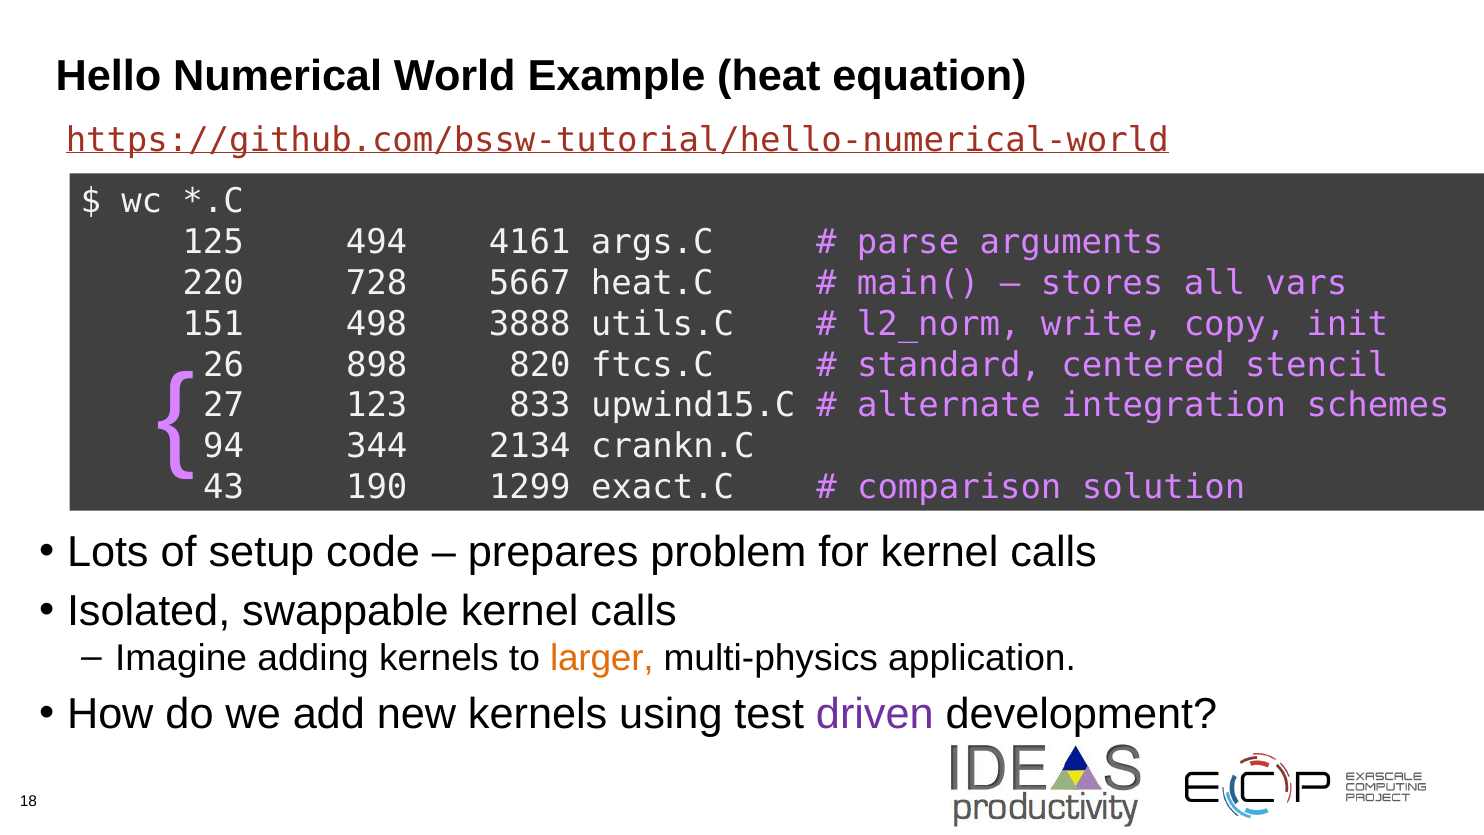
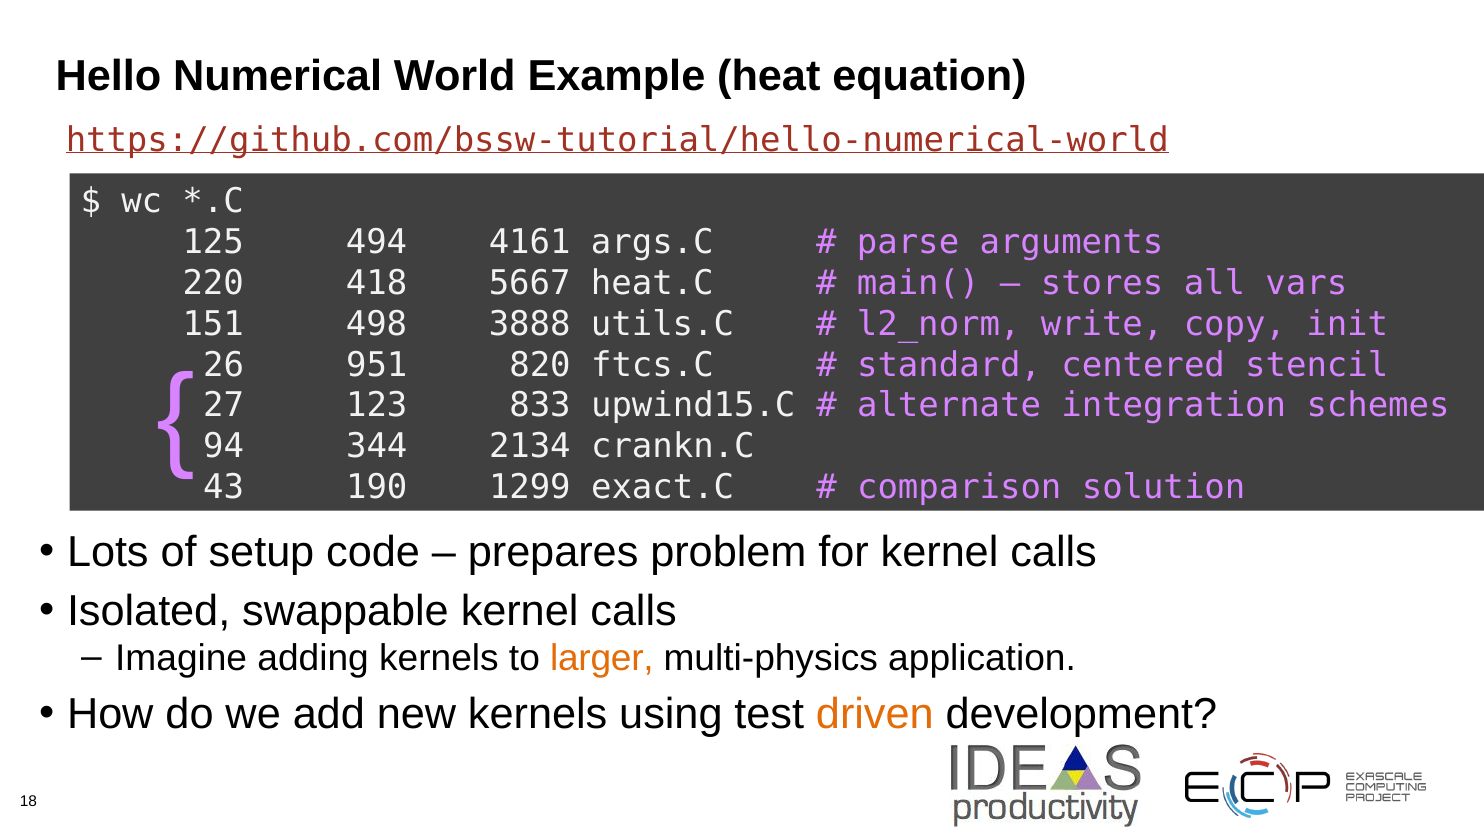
728: 728 -> 418 (377, 283)
898: 898 -> 951 (377, 365)
driven colour: purple -> orange (875, 714)
